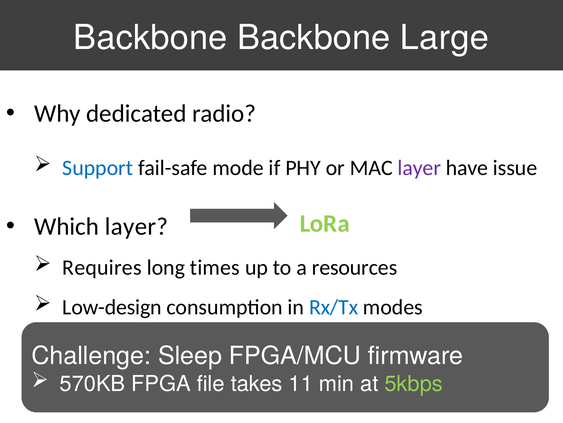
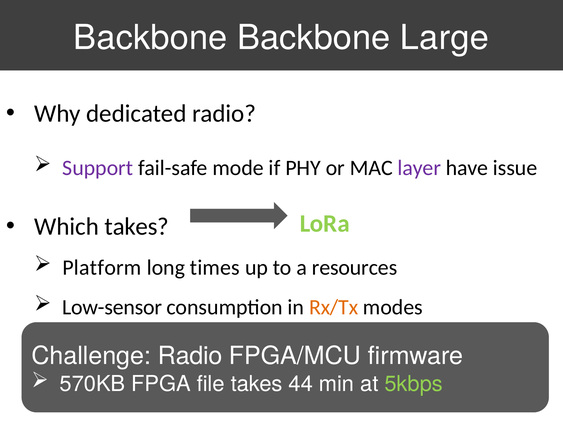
Support colour: blue -> purple (98, 168)
Which layer: layer -> takes (137, 226)
Requires: Requires -> Platform (102, 267)
Low-design: Low-design -> Low-sensor (112, 307)
Rx/Tx colour: blue -> orange (334, 307)
Challenge Sleep: Sleep -> Radio (190, 355)
11: 11 -> 44 (301, 383)
